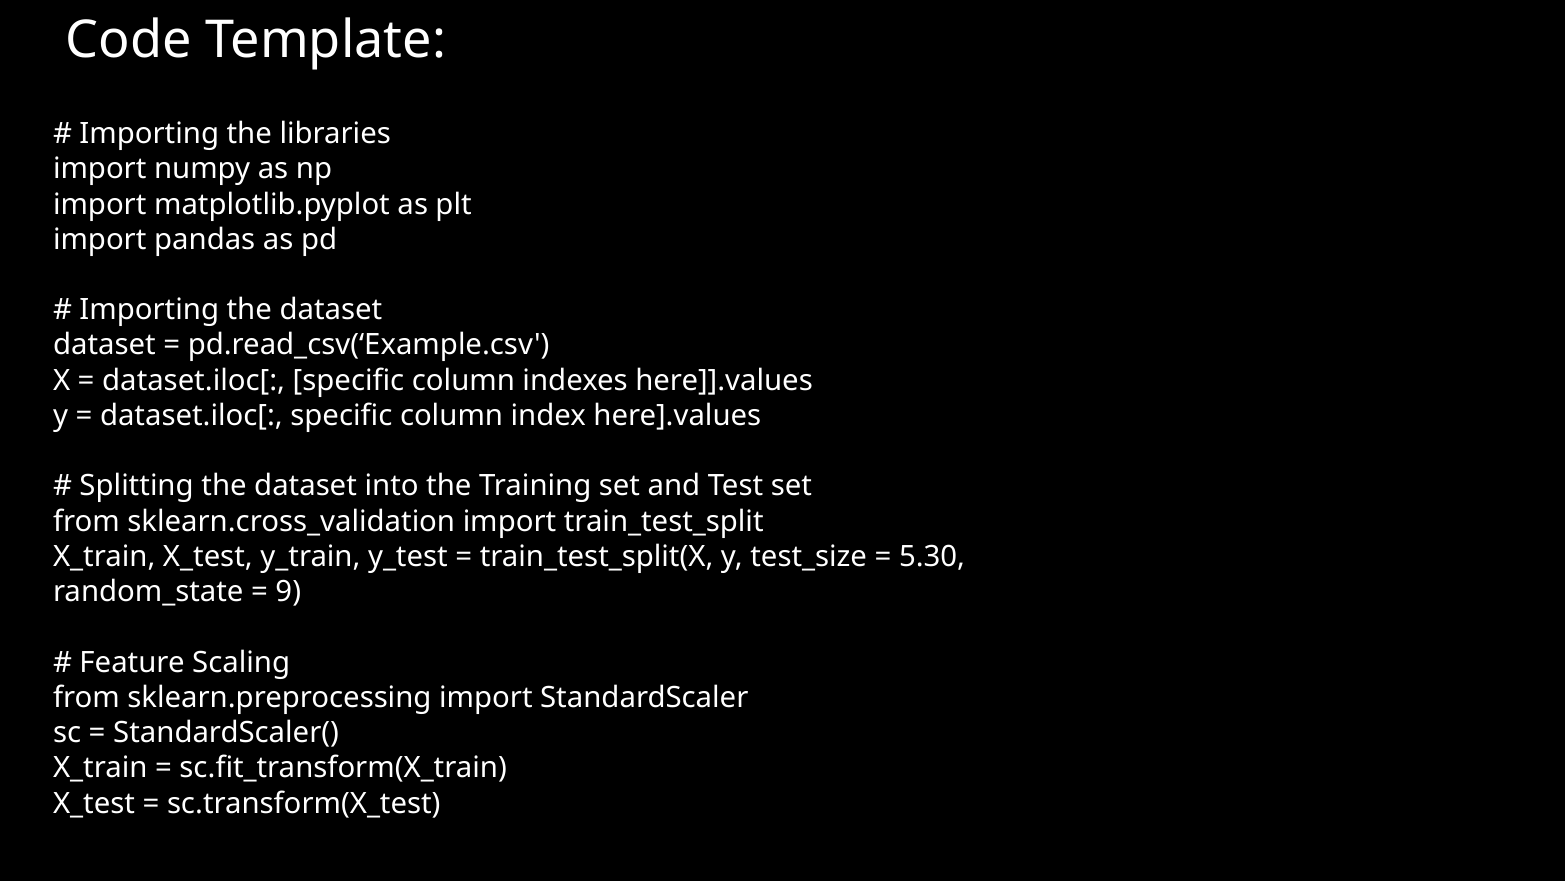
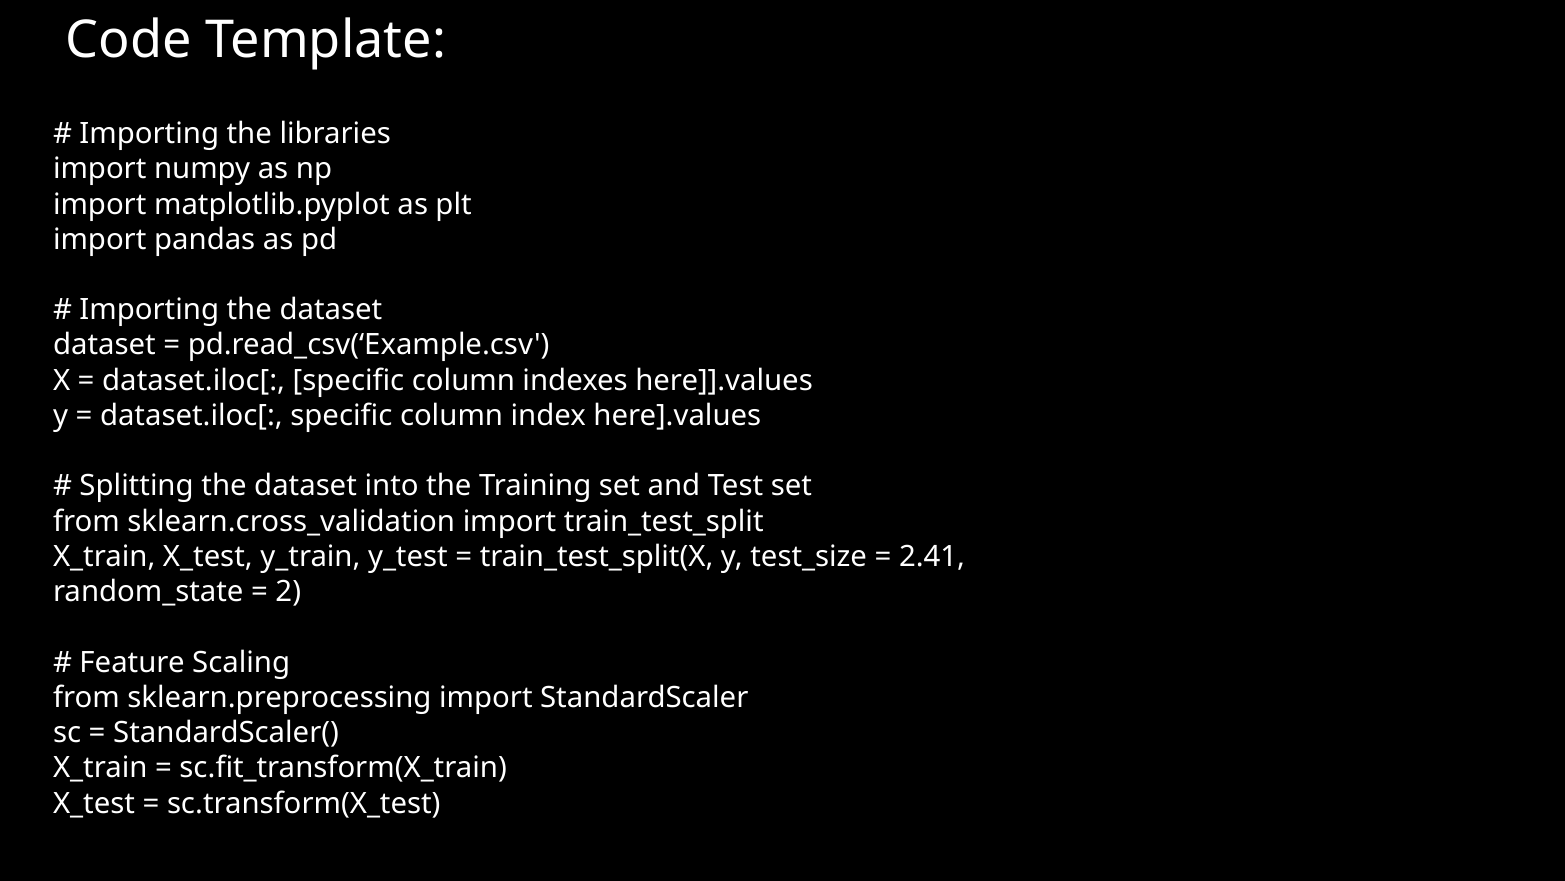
5.30: 5.30 -> 2.41 (932, 556)
9: 9 -> 2 (288, 592)
